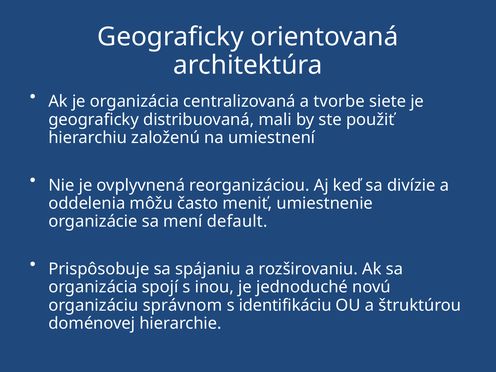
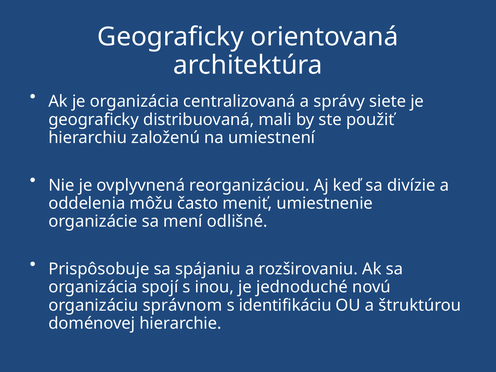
tvorbe: tvorbe -> správy (339, 102)
default: default -> odlišné (237, 221)
